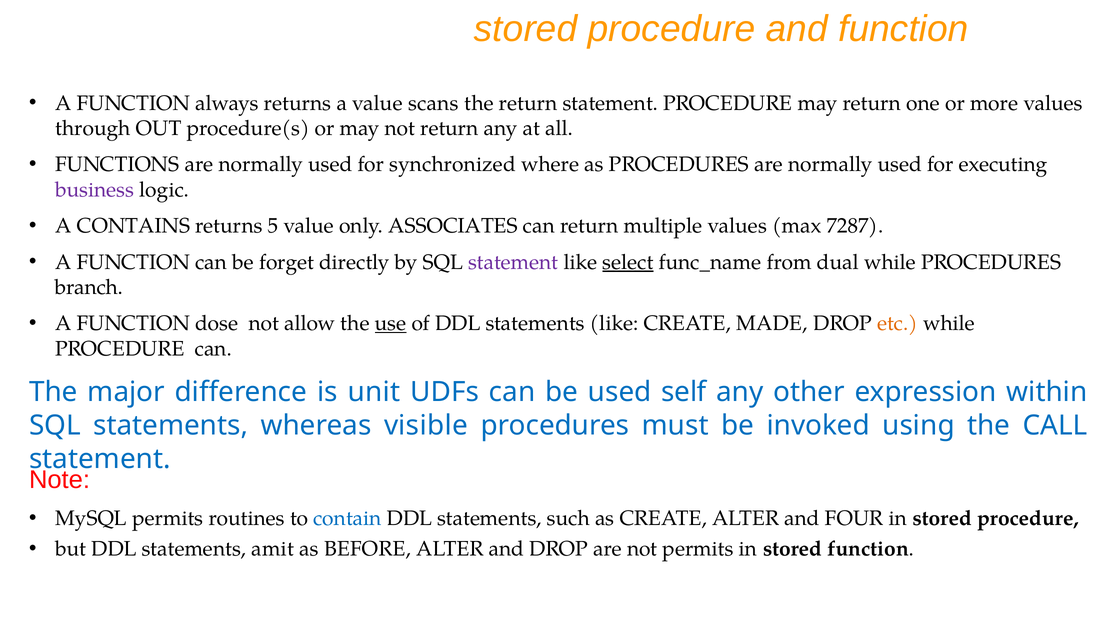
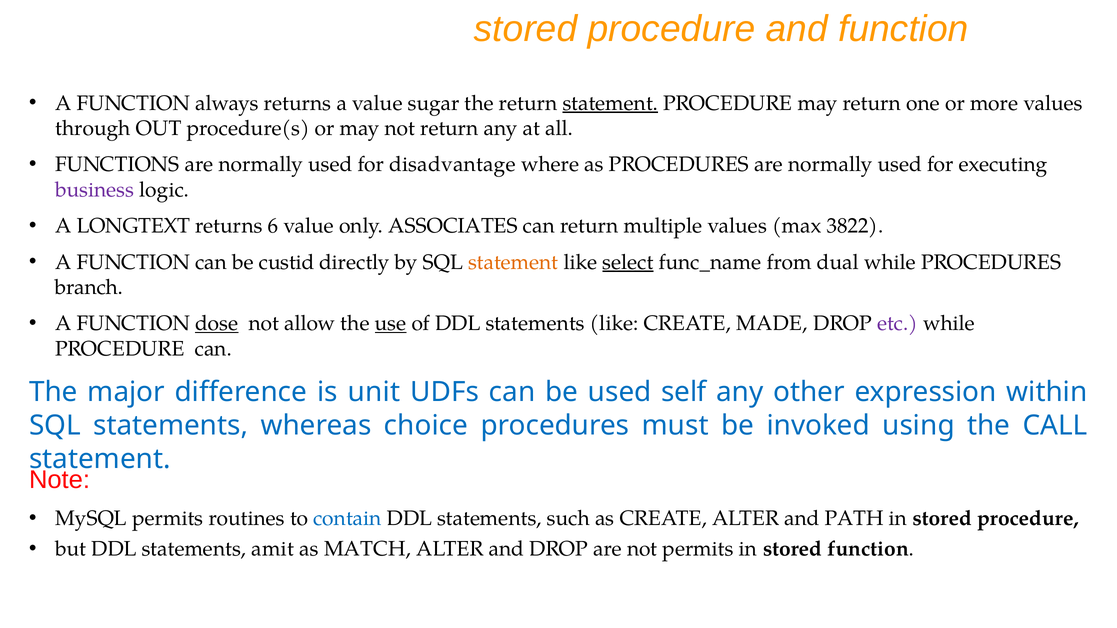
scans: scans -> sugar (434, 103)
statement underline: none -> present (610, 103)
synchronized: synchronized -> disadvantage (452, 165)
CONTAINS: CONTAINS -> LONGTEXT (133, 226)
5: 5 -> 6 (273, 226)
7287: 7287 -> 3822 (855, 226)
forget: forget -> custid (287, 262)
statement colour: purple -> orange (513, 262)
dose underline: none -> present (217, 324)
etc colour: orange -> purple (898, 324)
visible: visible -> choice (426, 426)
FOUR: FOUR -> PATH (854, 519)
BEFORE: BEFORE -> MATCH (368, 549)
